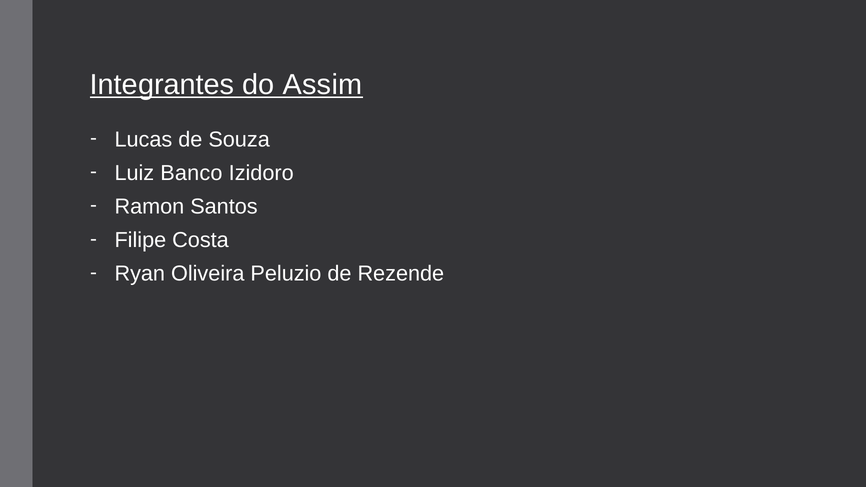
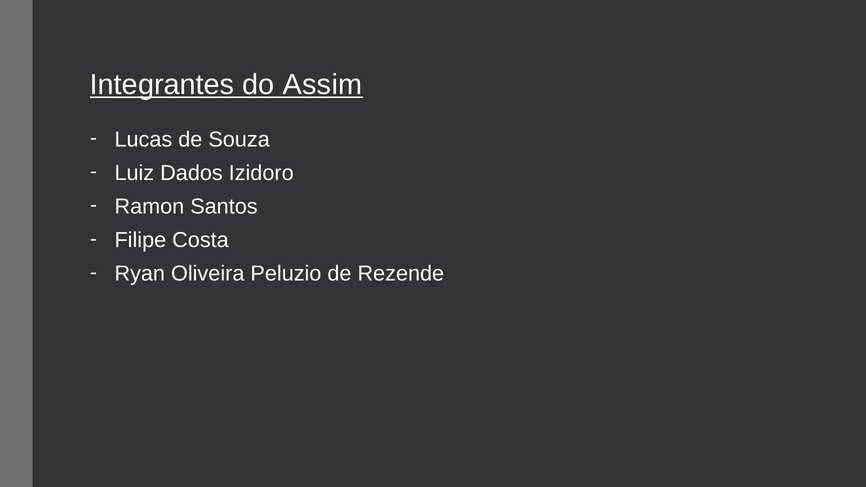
Banco: Banco -> Dados (192, 173)
